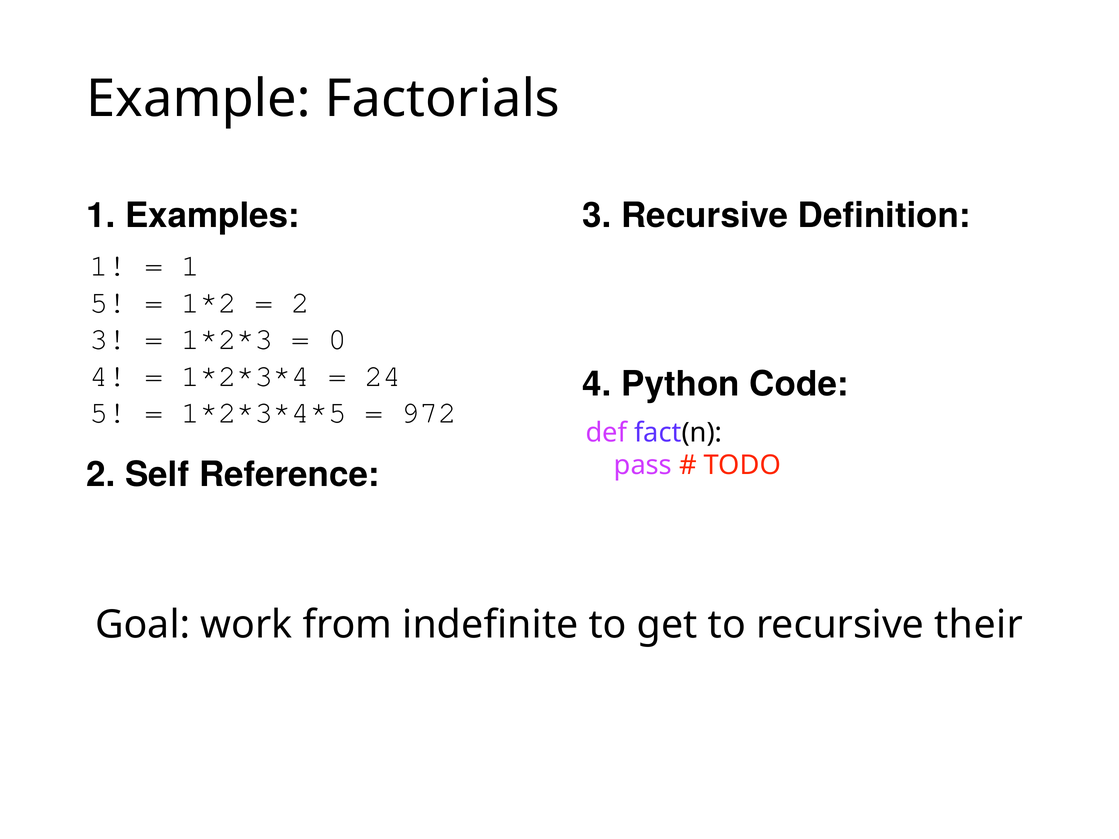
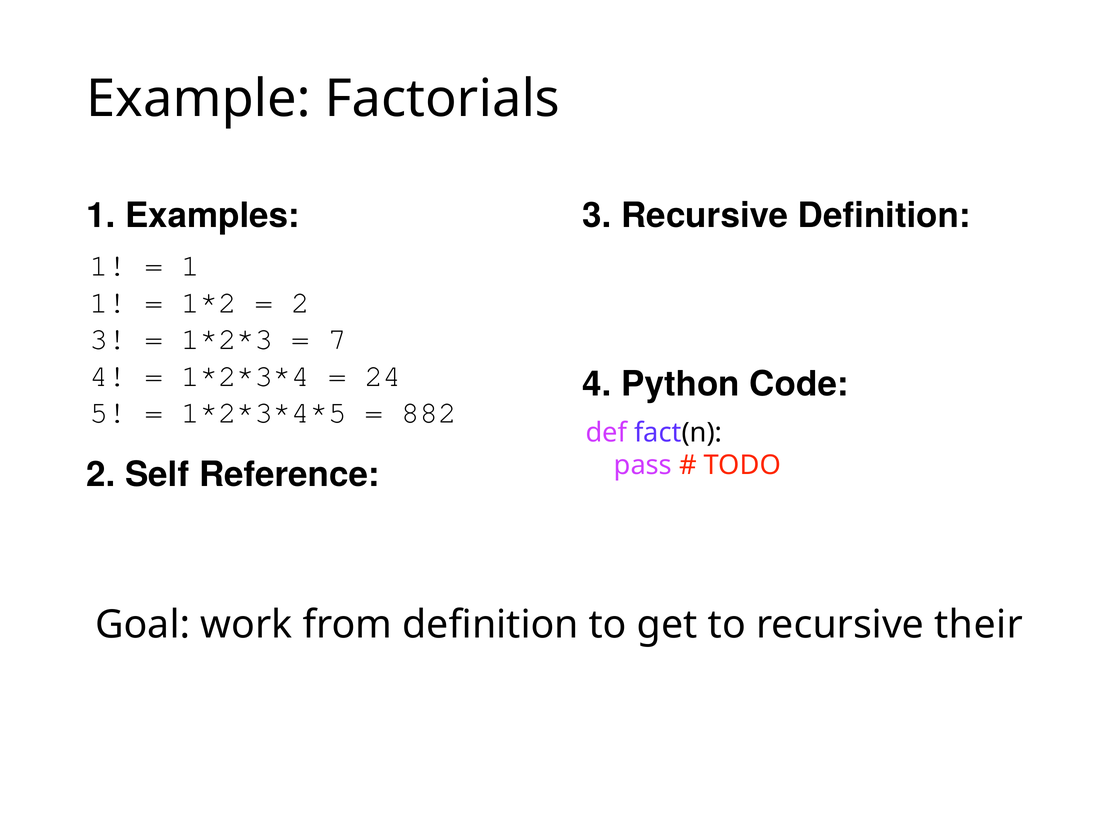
5: 5 -> 1 (108, 303)
0: 0 -> 7 (337, 339)
972: 972 -> 882 (429, 413)
from indefinite: indefinite -> definition (490, 625)
